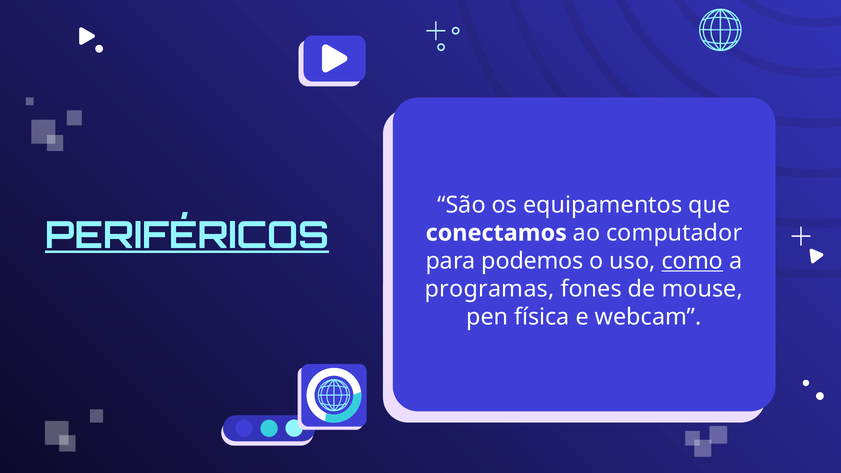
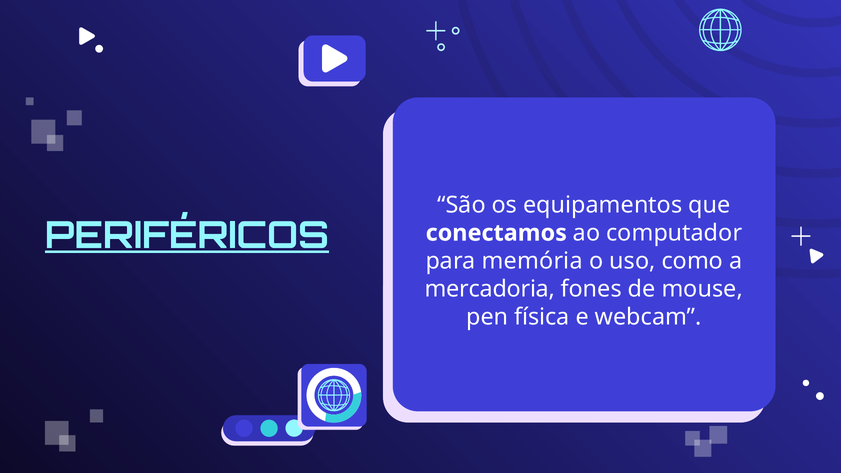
podemos: podemos -> memória (532, 261)
como underline: present -> none (692, 261)
programas: programas -> mercadoria (490, 289)
